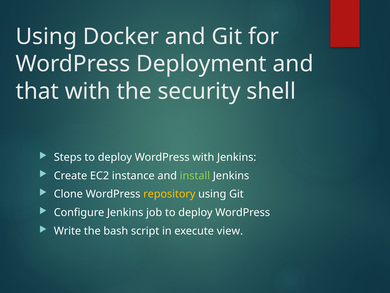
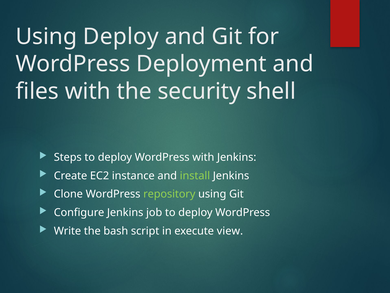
Using Docker: Docker -> Deploy (121, 37)
that: that -> files (37, 91)
repository colour: yellow -> light green (169, 194)
